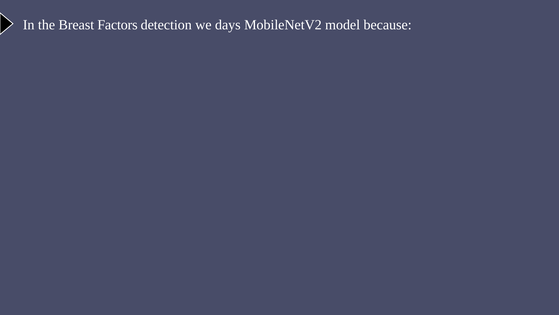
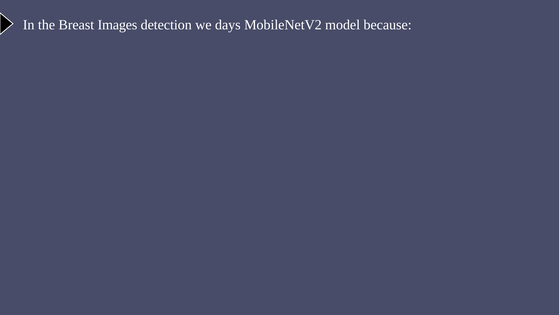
Factors: Factors -> Images (117, 25)
